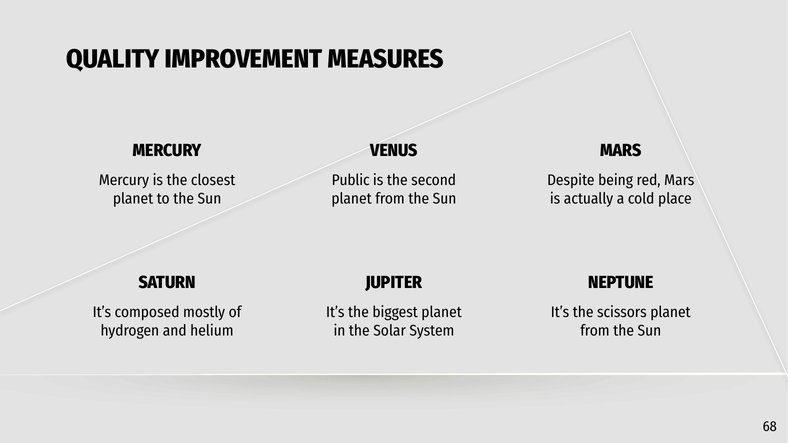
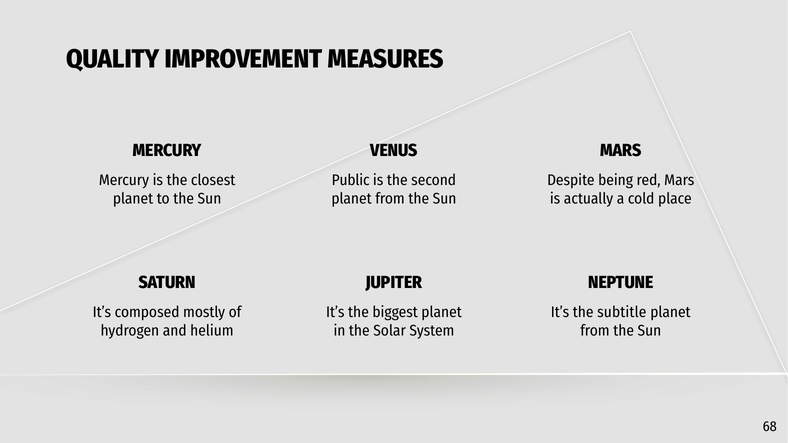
scissors: scissors -> subtitle (622, 312)
